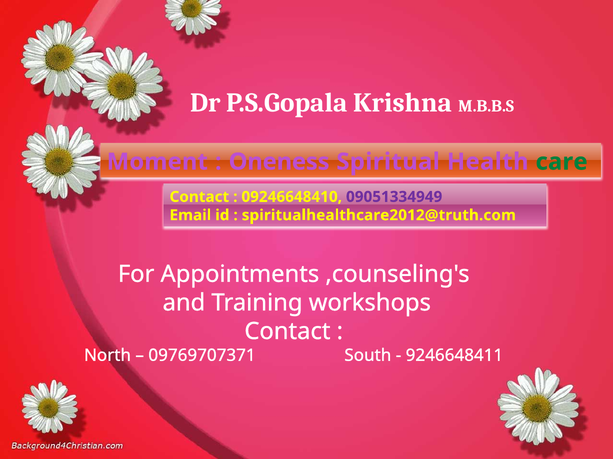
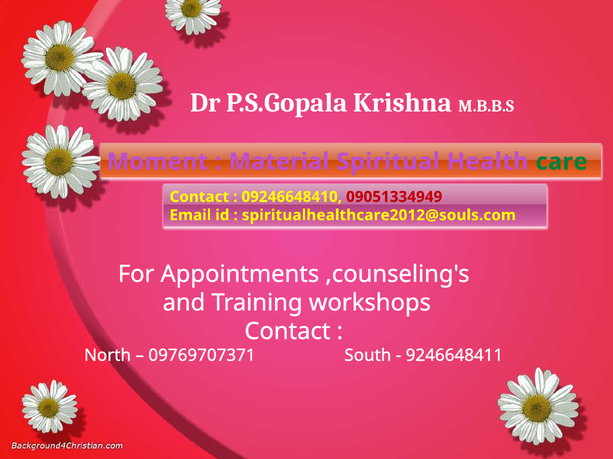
Oneness: Oneness -> Material (279, 162)
09051334949 colour: purple -> red (394, 197)
spiritualhealthcare2012@truth.com: spiritualhealthcare2012@truth.com -> spiritualhealthcare2012@souls.com (379, 216)
